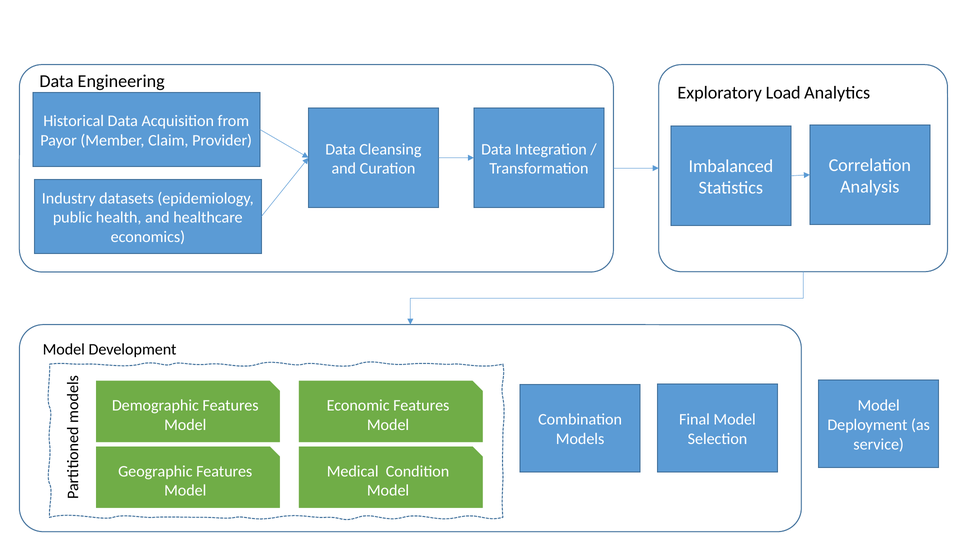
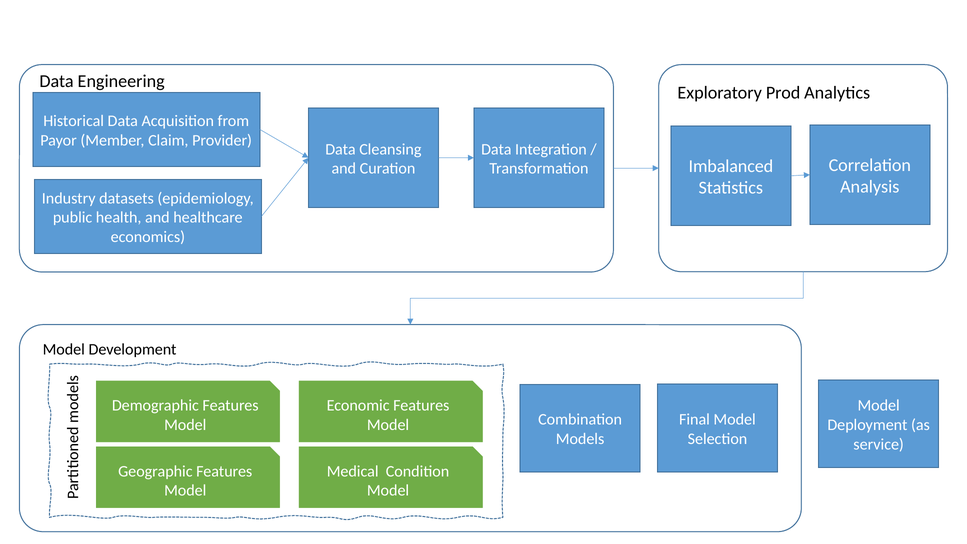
Load: Load -> Prod (783, 93)
